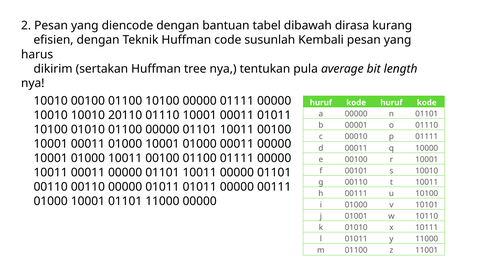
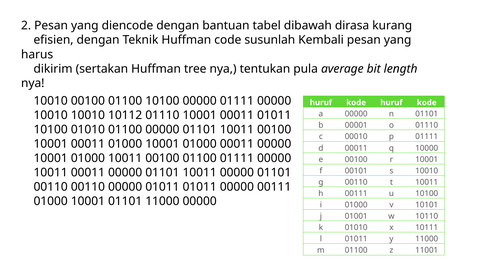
20110: 20110 -> 10112 (125, 115)
